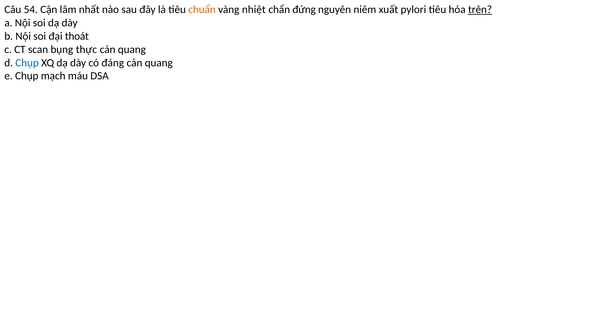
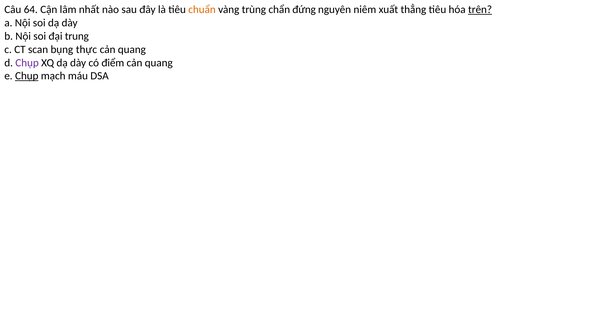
54: 54 -> 64 (31, 10)
nhiệt: nhiệt -> trùng (254, 10)
pylori: pylori -> thẳng (413, 10)
thoát: thoát -> trung (77, 36)
Chụp colour: blue -> purple (27, 63)
đáng: đáng -> điểm (113, 63)
Chụp underline: none -> present (27, 76)
